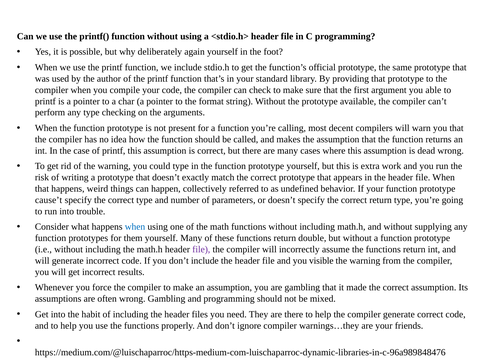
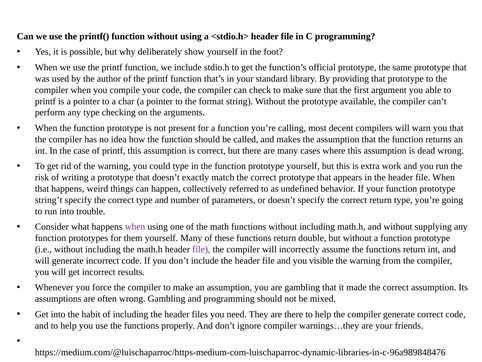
again: again -> show (194, 52)
cause’t: cause’t -> string’t (49, 200)
when colour: blue -> purple (135, 227)
